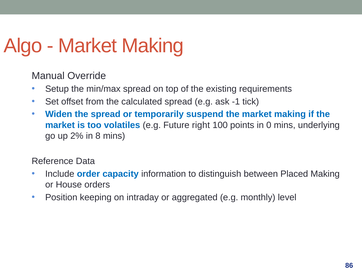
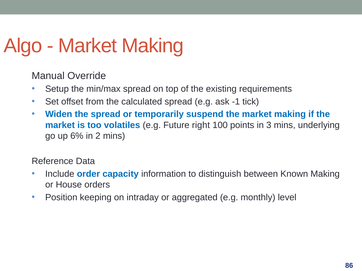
0: 0 -> 3 (269, 125)
2%: 2% -> 6% (77, 136)
8: 8 -> 2 (98, 136)
Placed: Placed -> Known (294, 174)
